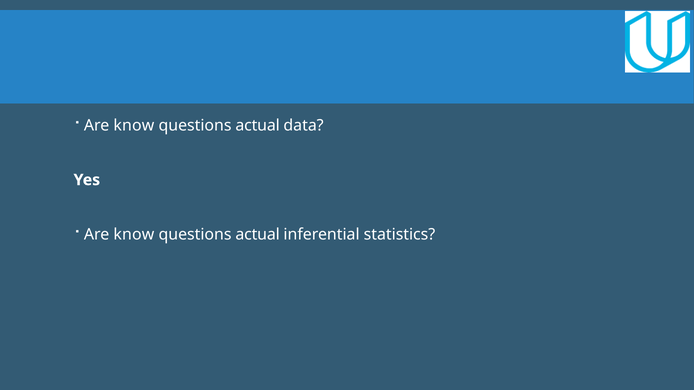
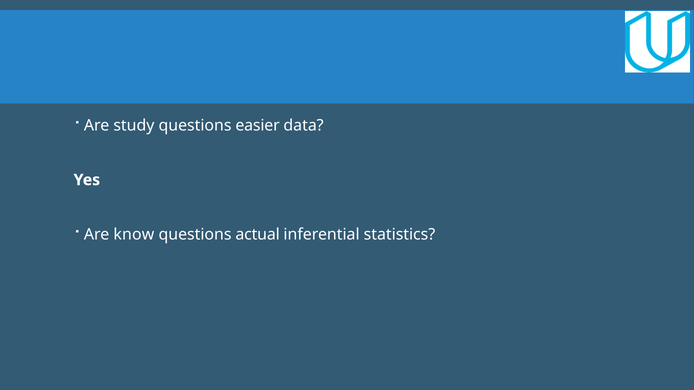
know: know -> study (134, 126)
actual: actual -> easier (258, 126)
